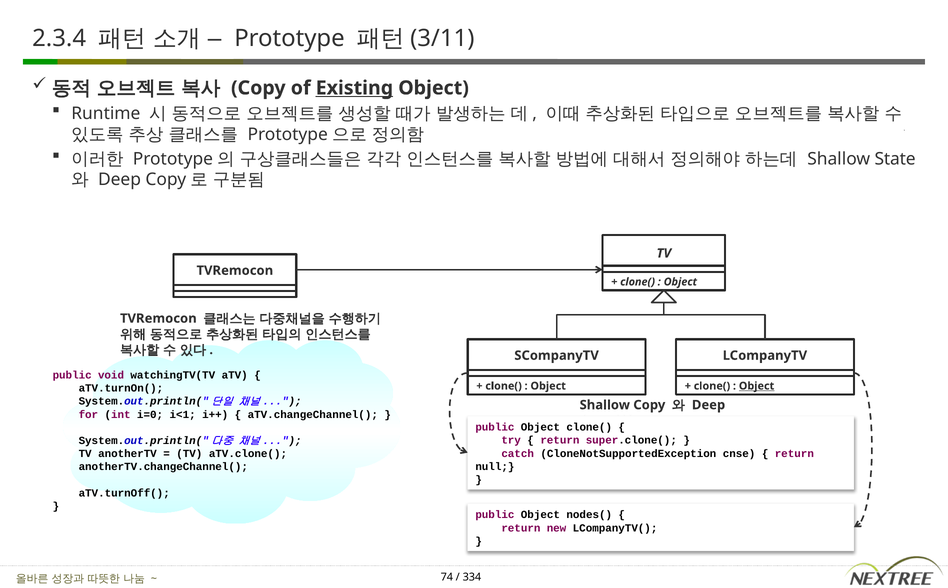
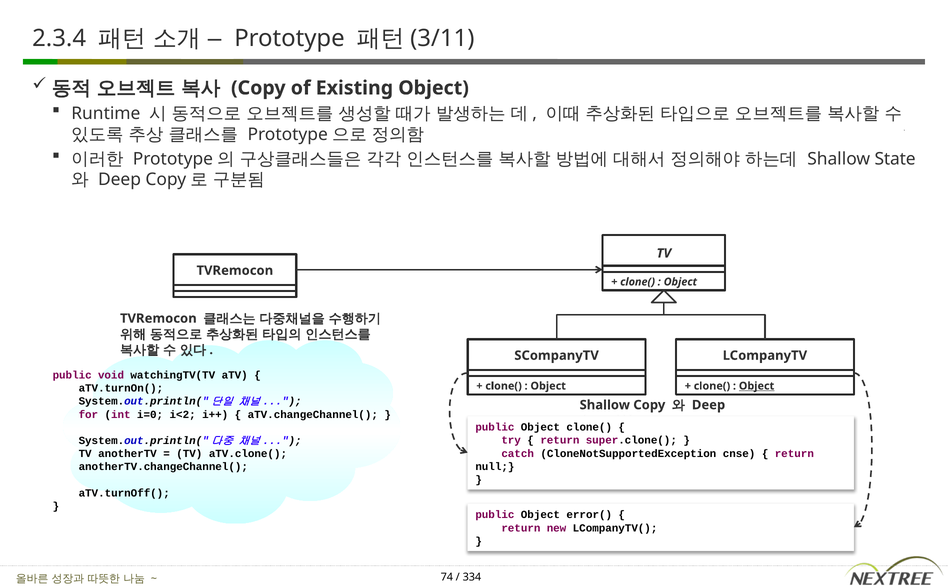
Existing underline: present -> none (354, 88)
i<1: i<1 -> i<2 (183, 415)
nodes(: nodes( -> error( (589, 515)
